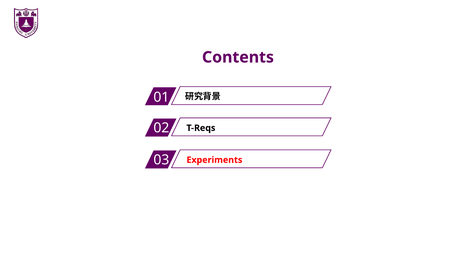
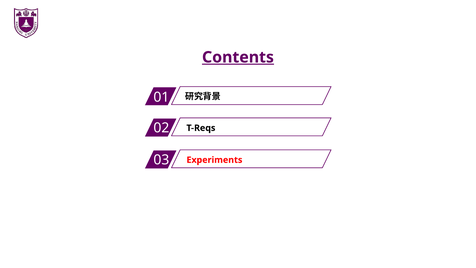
Contents underline: none -> present (238, 57)
